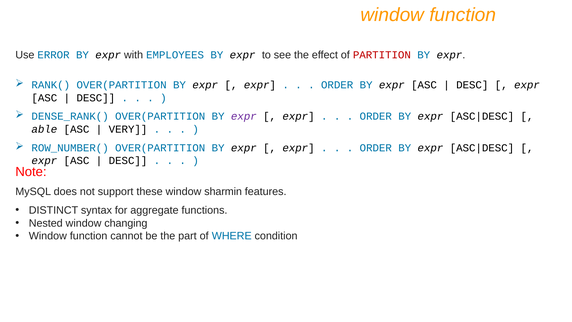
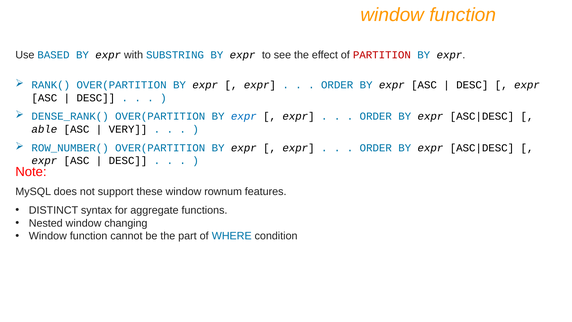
ERROR: ERROR -> BASED (53, 55)
EMPLOYEES: EMPLOYEES -> SUBSTRING (175, 55)
expr colour: purple -> blue (244, 116)
sharmin: sharmin -> rownum (223, 192)
